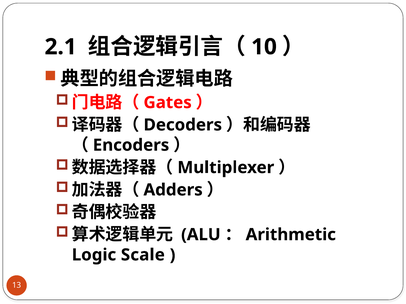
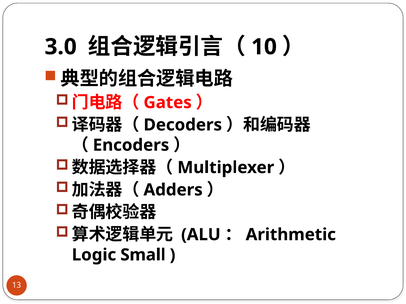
2.1: 2.1 -> 3.0 (61, 47)
Scale: Scale -> Small (143, 255)
